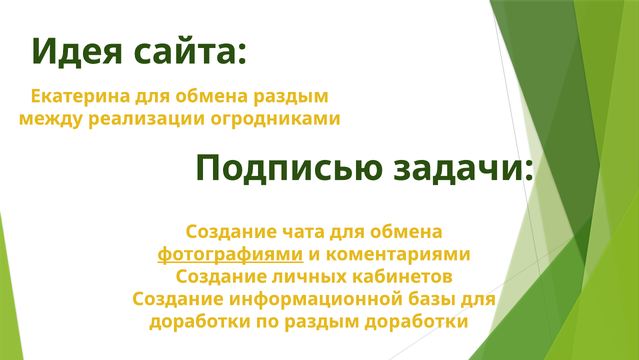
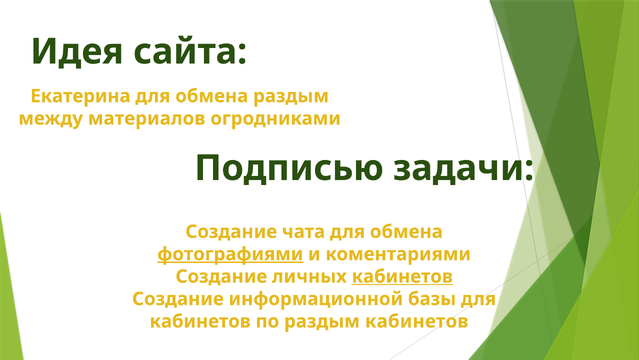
реализации: реализации -> материалов (147, 118)
кабинетов underline: none -> present (402, 276)
доработки: доработки -> кабинетов (200, 321)
раздым доработки: доработки -> кабинетов (417, 321)
